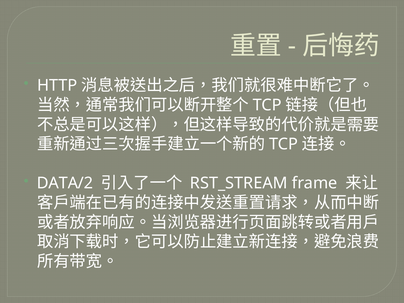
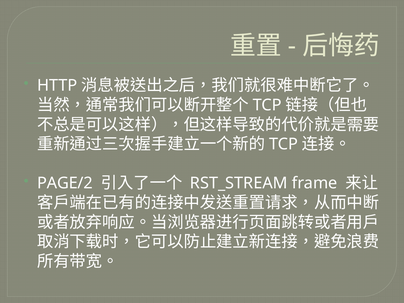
DATA/2: DATA/2 -> PAGE/2 (65, 183)
